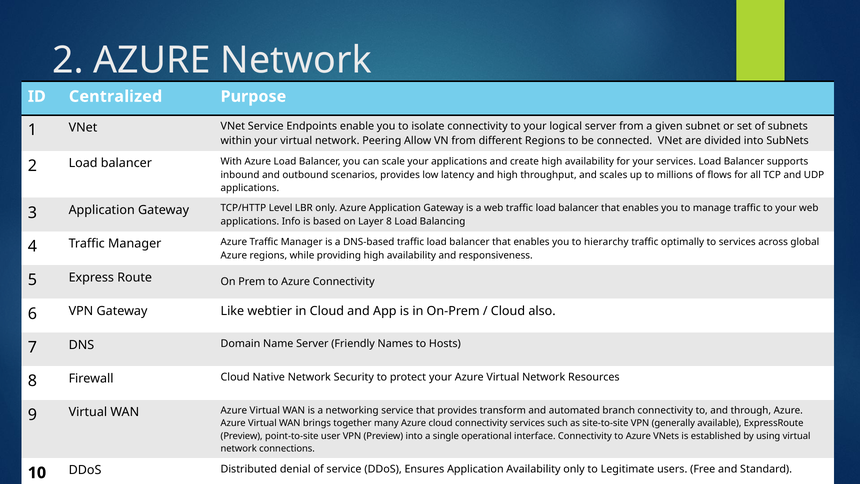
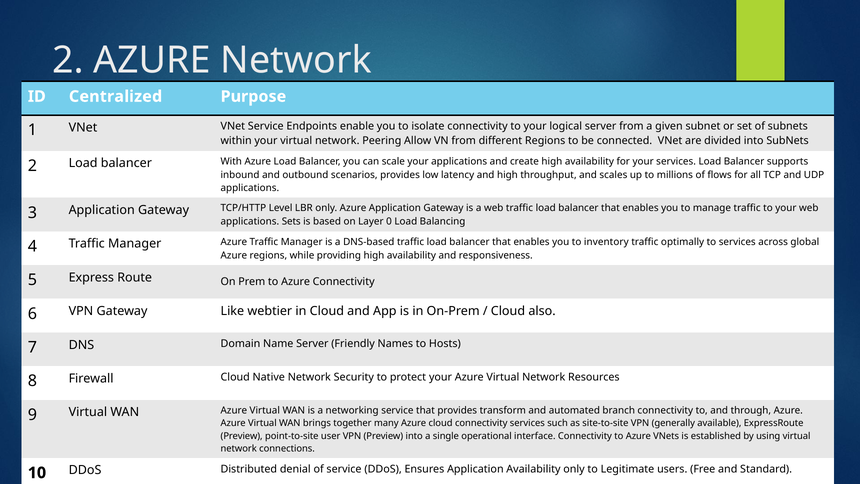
Info: Info -> Sets (291, 221)
Layer 8: 8 -> 0 (389, 221)
hierarchy: hierarchy -> inventory (606, 242)
